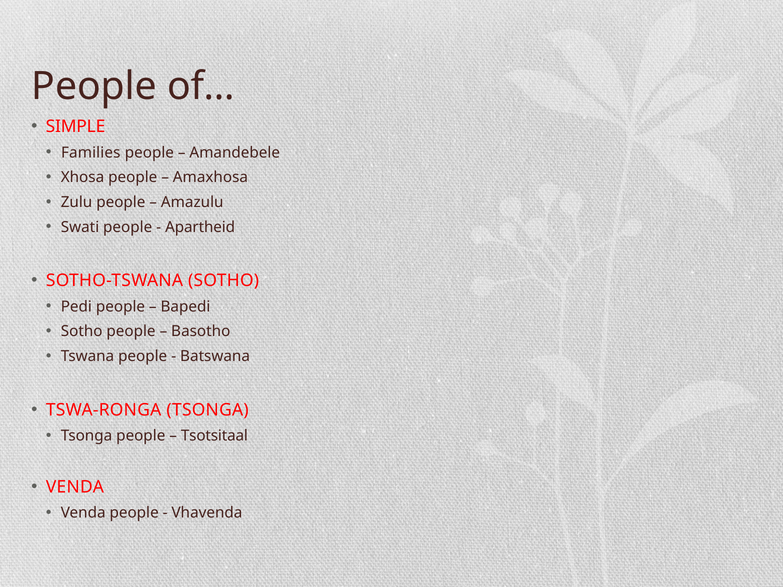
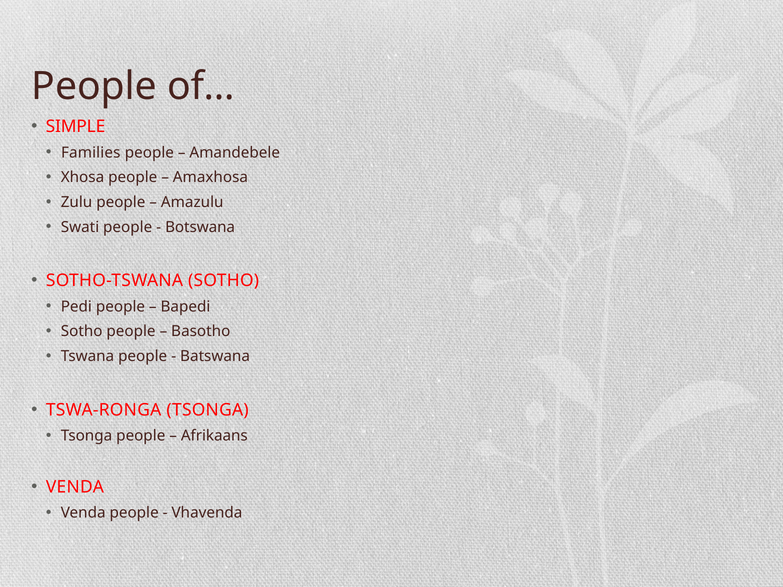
Apartheid: Apartheid -> Botswana (200, 227)
Tsotsitaal: Tsotsitaal -> Afrikaans (214, 436)
